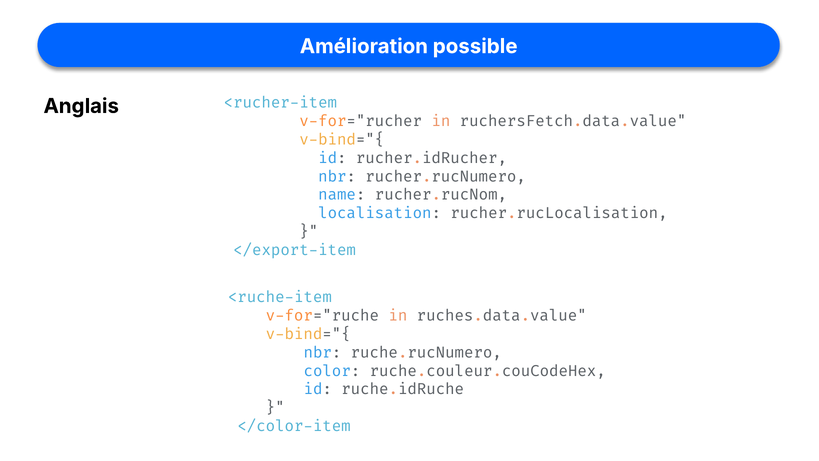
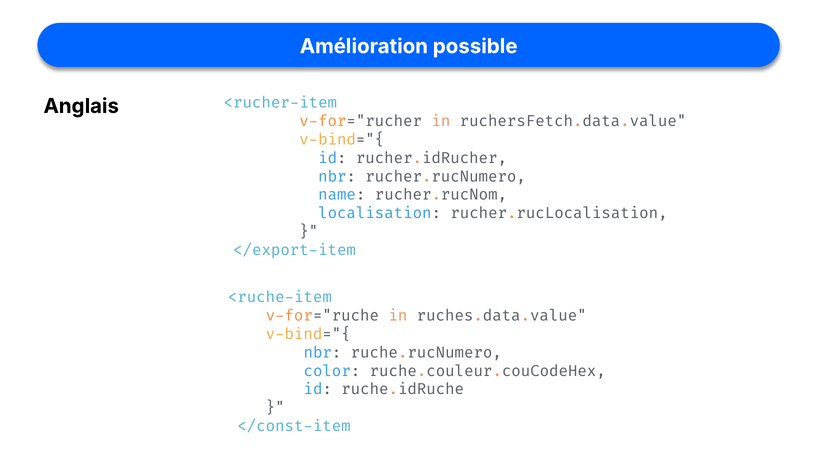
></color-item>: ></color-item> -> ></const-item> (294, 426)
